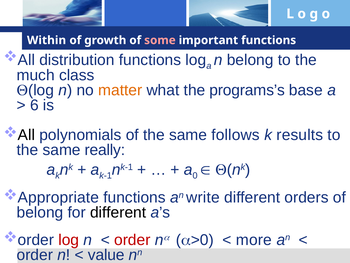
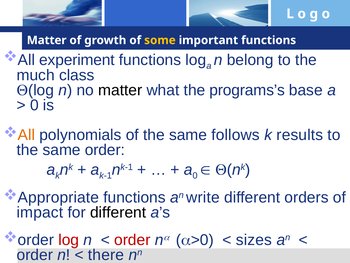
Within: Within -> Matter (47, 40)
some colour: pink -> yellow (160, 40)
distribution: distribution -> experiment (77, 60)
matter colour: orange -> black (120, 90)
6: 6 -> 0 (34, 105)
All colour: black -> orange (26, 135)
same really: really -> order (105, 150)
belong: belong -> impact (40, 212)
more: more -> sizes (254, 239)
value: value -> there (106, 254)
